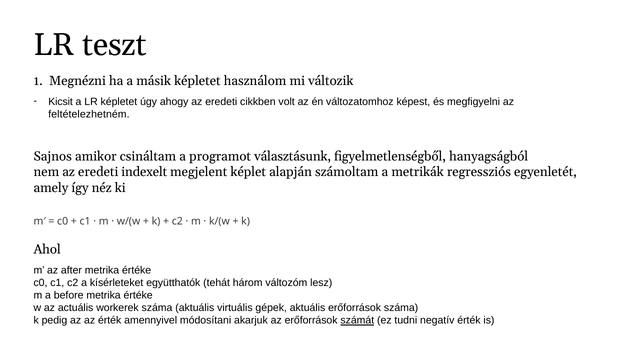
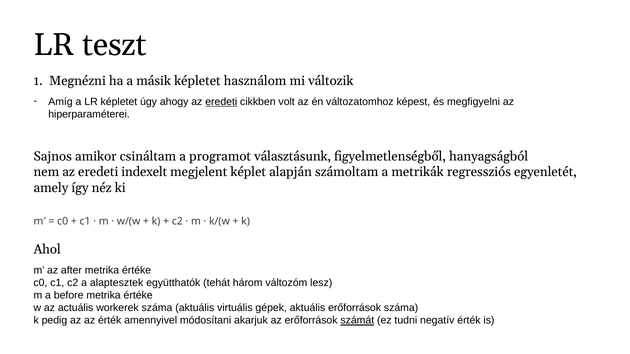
Kicsit: Kicsit -> Amíg (60, 102)
eredeti underline: none -> present (221, 102)
feltételezhetném: feltételezhetném -> hiperparaméterei (89, 114)
kísérleteket: kísérleteket -> alaptesztek (117, 283)
